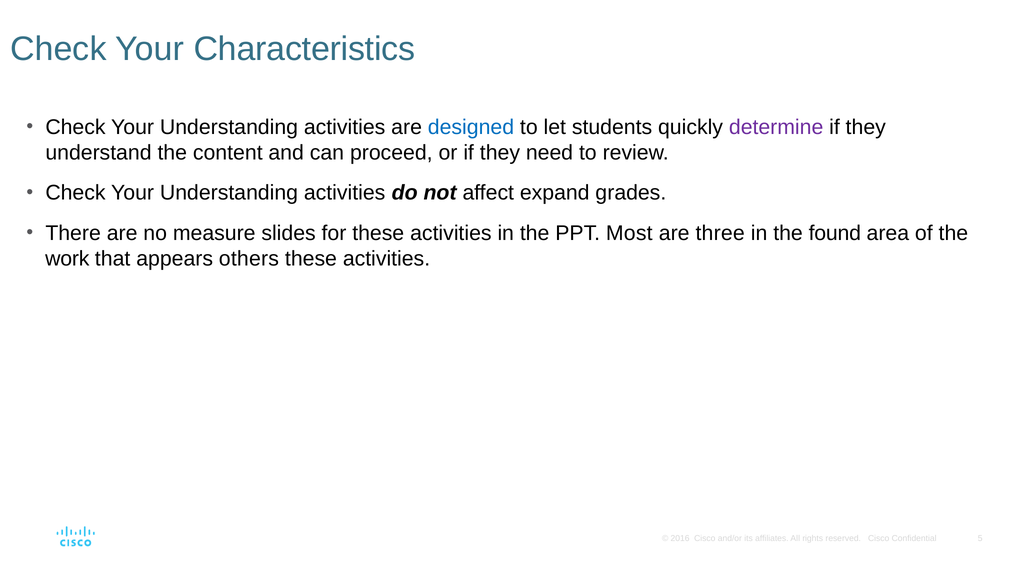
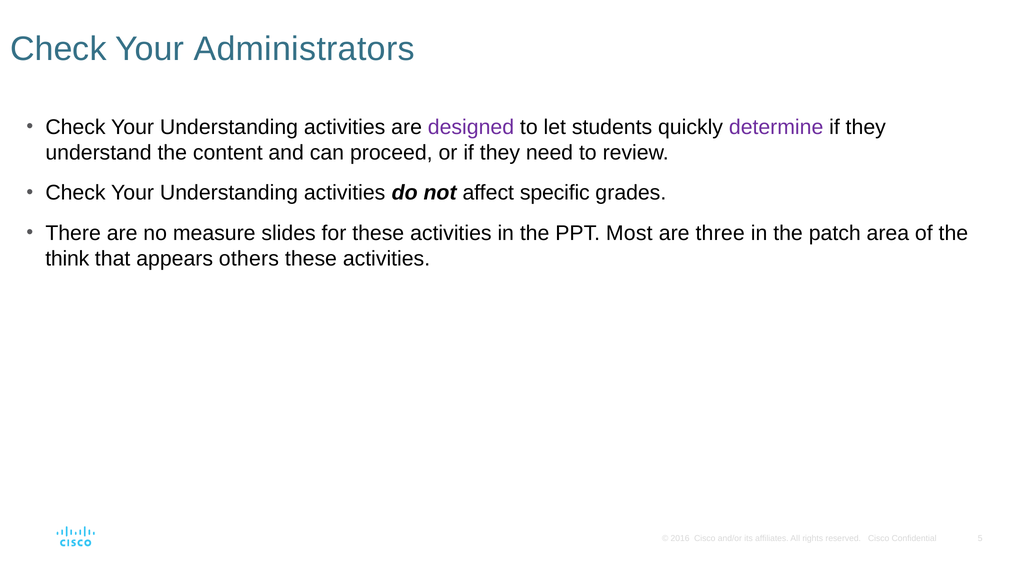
Characteristics: Characteristics -> Administrators (304, 49)
designed colour: blue -> purple (471, 127)
expand: expand -> specific (555, 193)
found: found -> patch (835, 234)
work: work -> think (67, 259)
